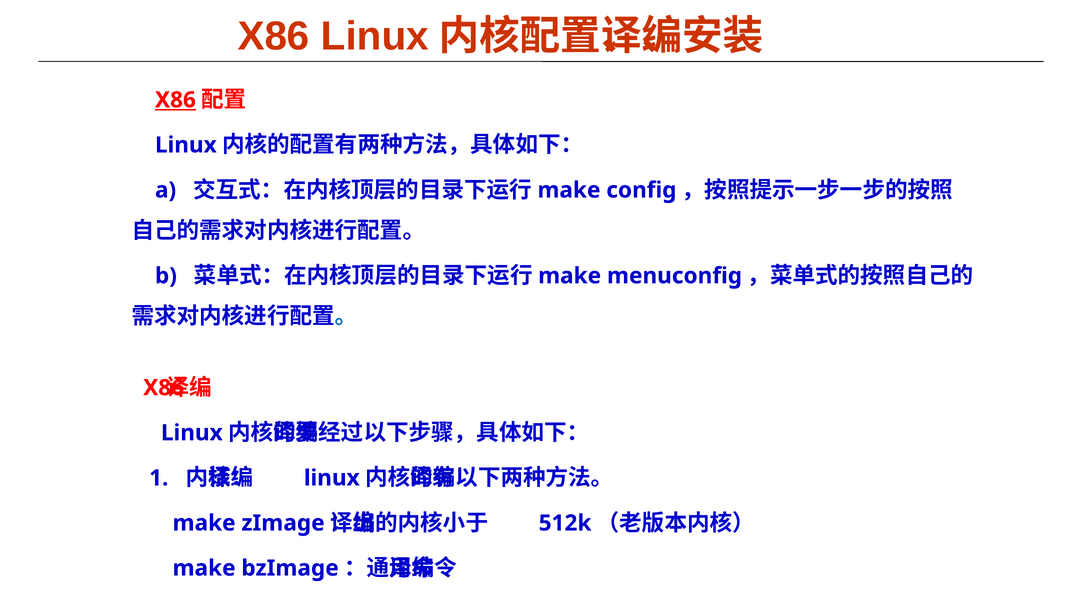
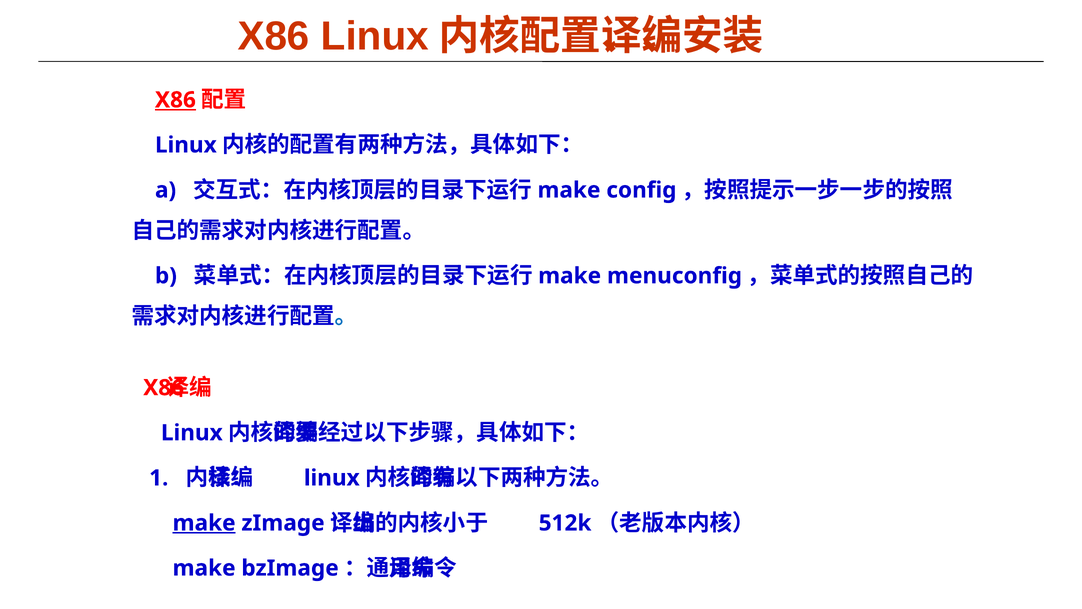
make underline: none -> present (204, 523)
